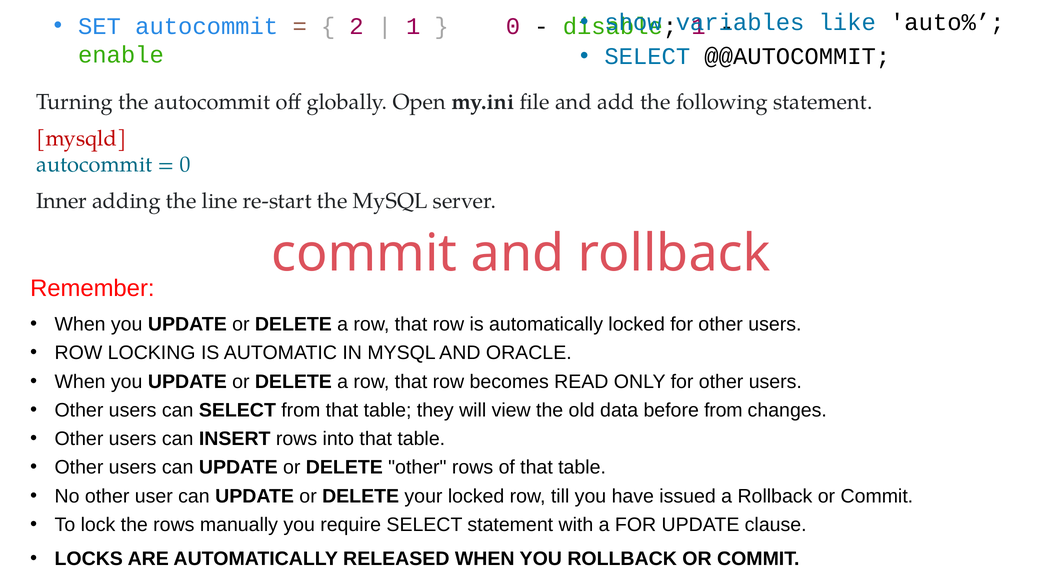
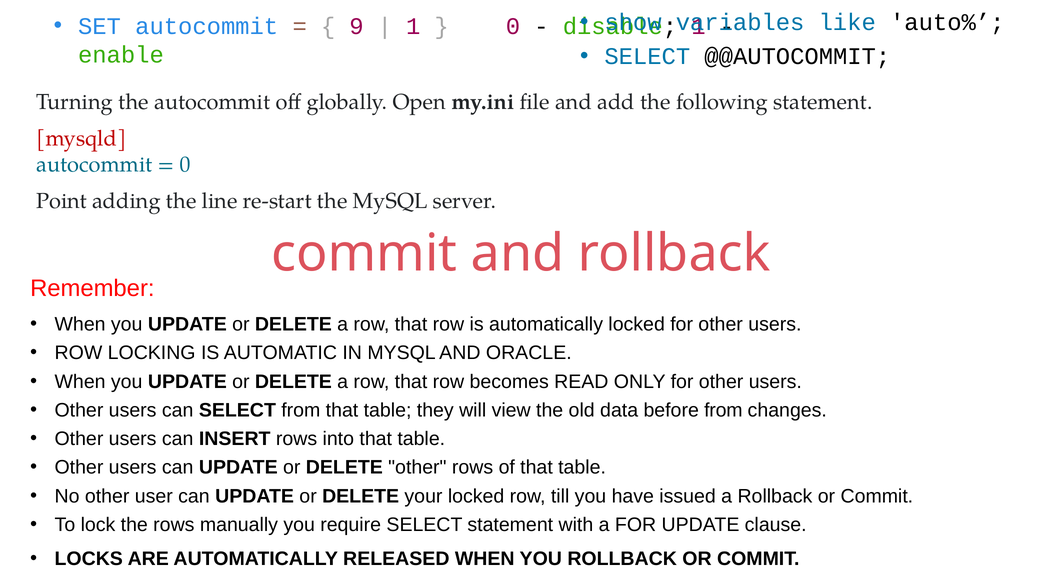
2: 2 -> 9 (356, 26)
Inner: Inner -> Point (62, 201)
